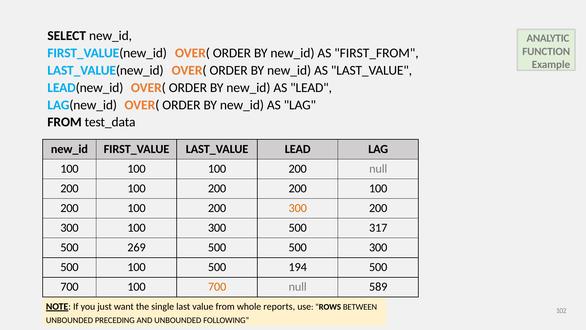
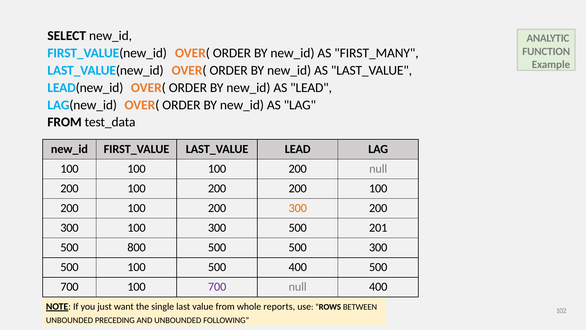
FIRST_FROM: FIRST_FROM -> FIRST_MANY (376, 53)
317: 317 -> 201 (378, 228)
269: 269 -> 800 (137, 247)
500 194: 194 -> 400 (298, 267)
700 colour: orange -> purple (217, 287)
null 589: 589 -> 400 (378, 287)
